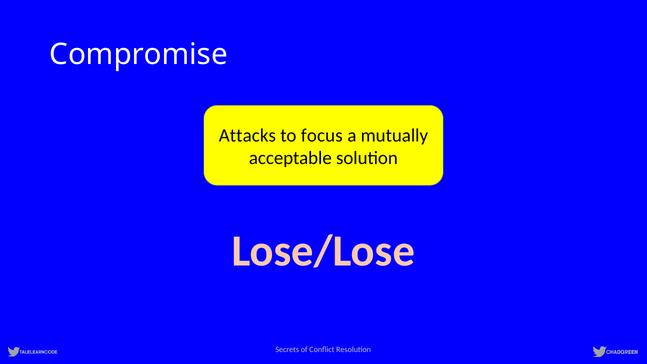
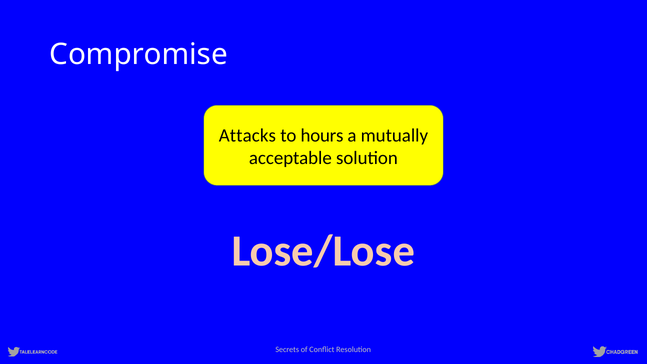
focus: focus -> hours (322, 135)
